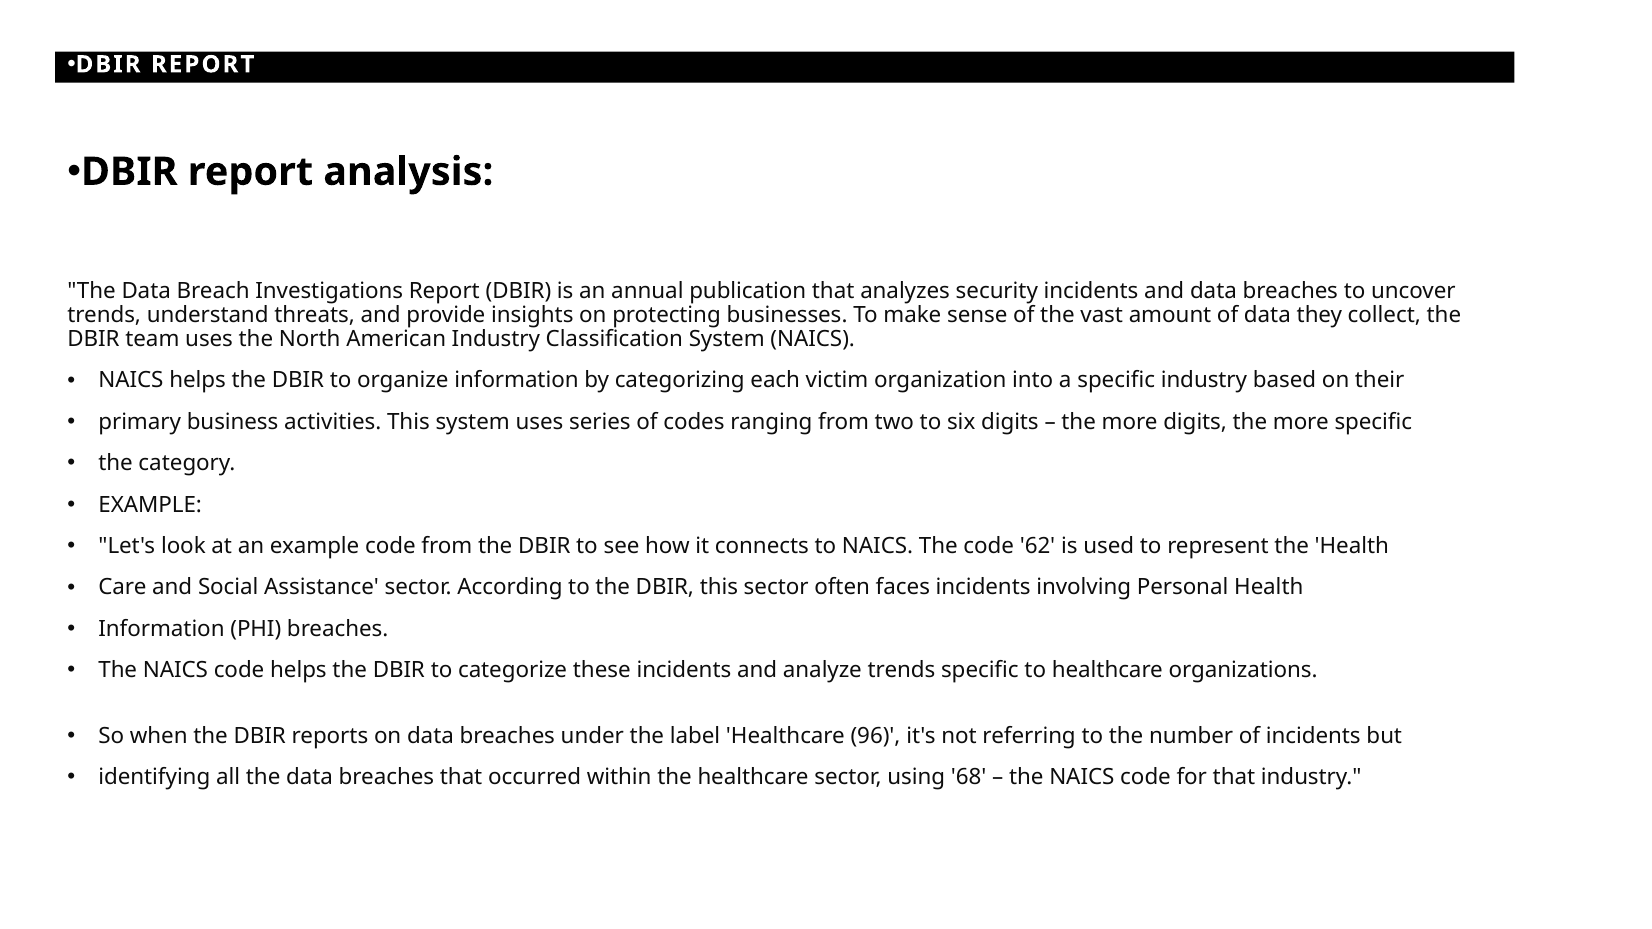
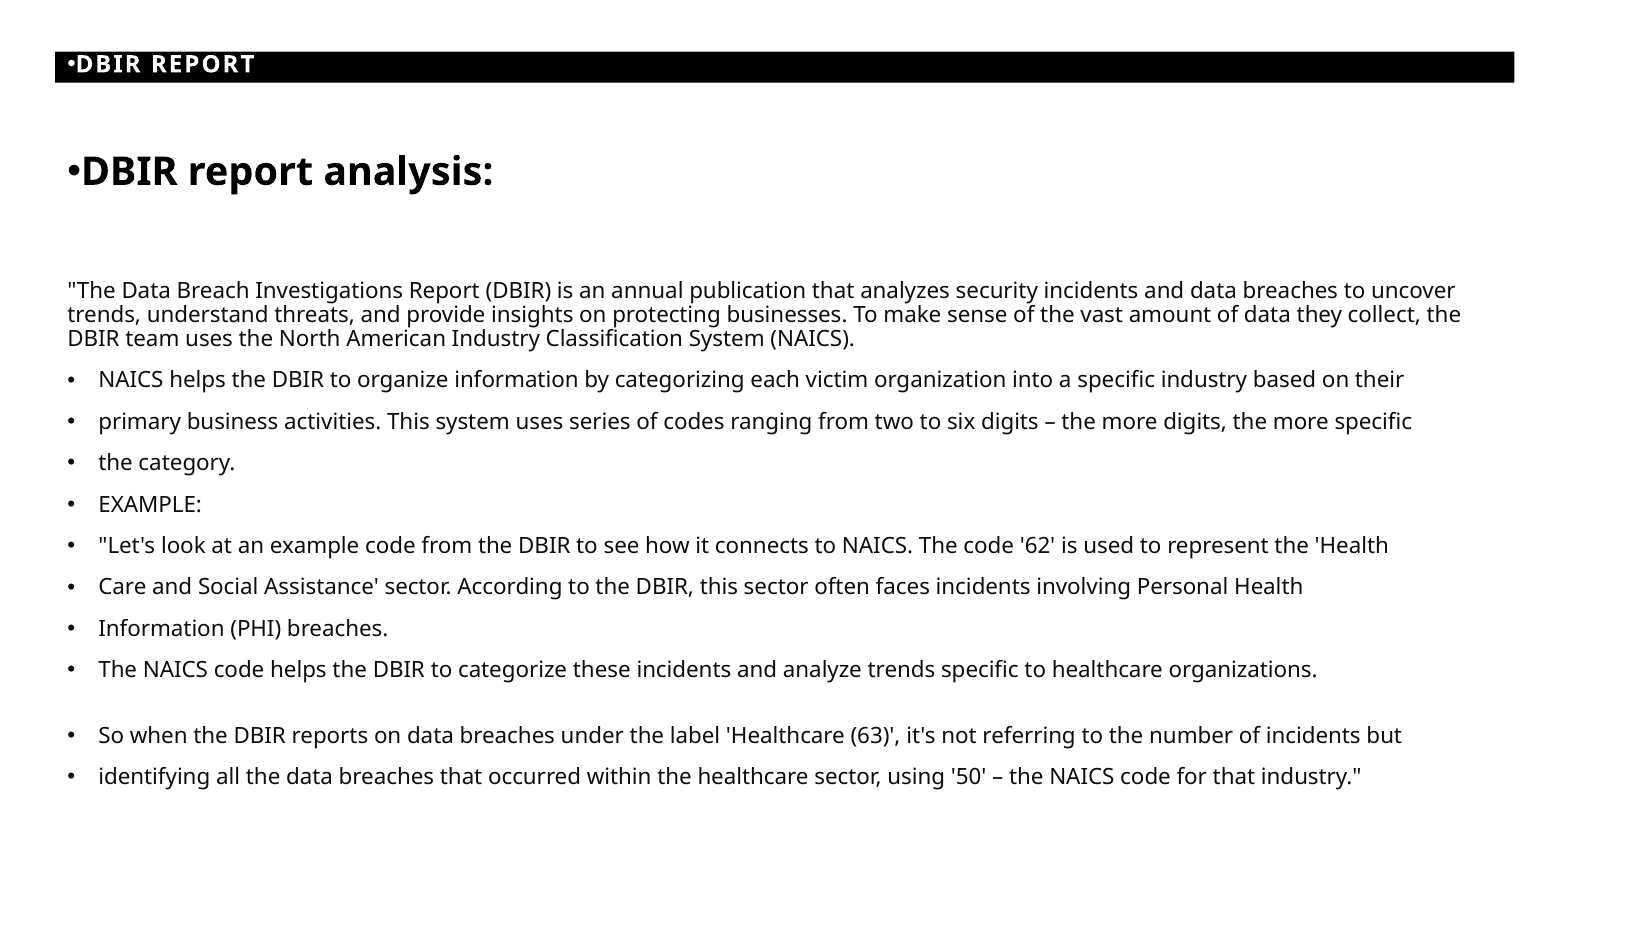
96: 96 -> 63 (876, 736)
68: 68 -> 50 (969, 778)
